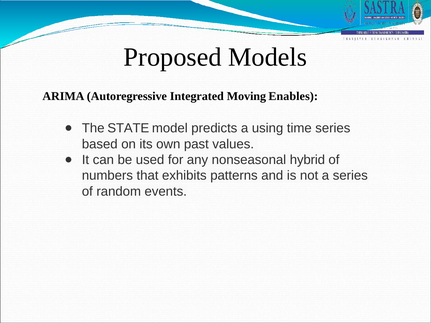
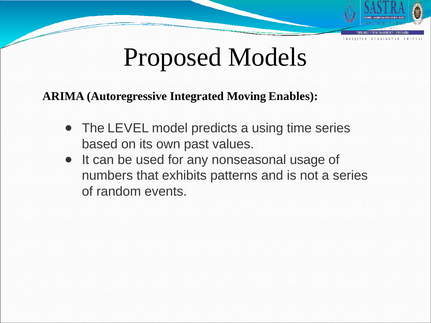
STATE: STATE -> LEVEL (128, 128)
hybrid: hybrid -> usage (307, 160)
